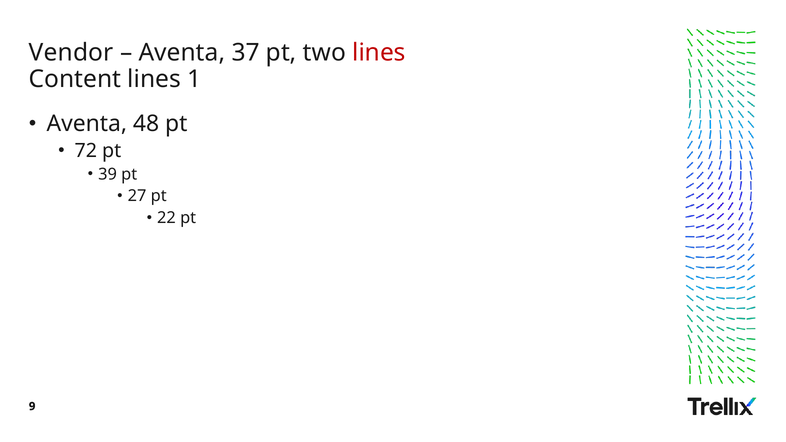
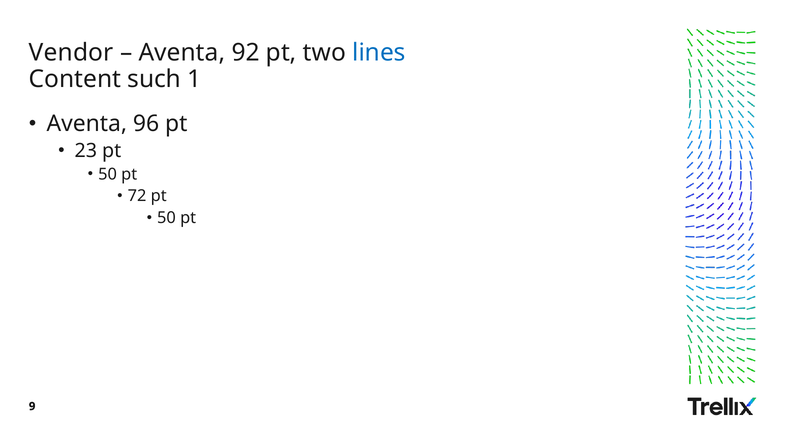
37: 37 -> 92 (246, 53)
lines colour: red -> blue (379, 53)
Content lines: lines -> such (154, 79)
48: 48 -> 96 (146, 124)
72: 72 -> 23 (86, 151)
39: 39 -> 50 (108, 174)
27: 27 -> 72 (137, 196)
22: 22 -> 50 (166, 218)
